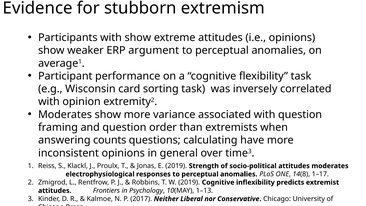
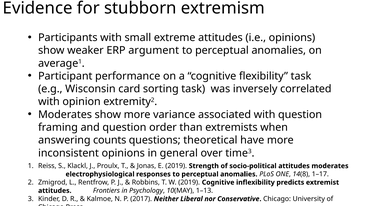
with show: show -> small (138, 38)
calculating: calculating -> theoretical (210, 140)
